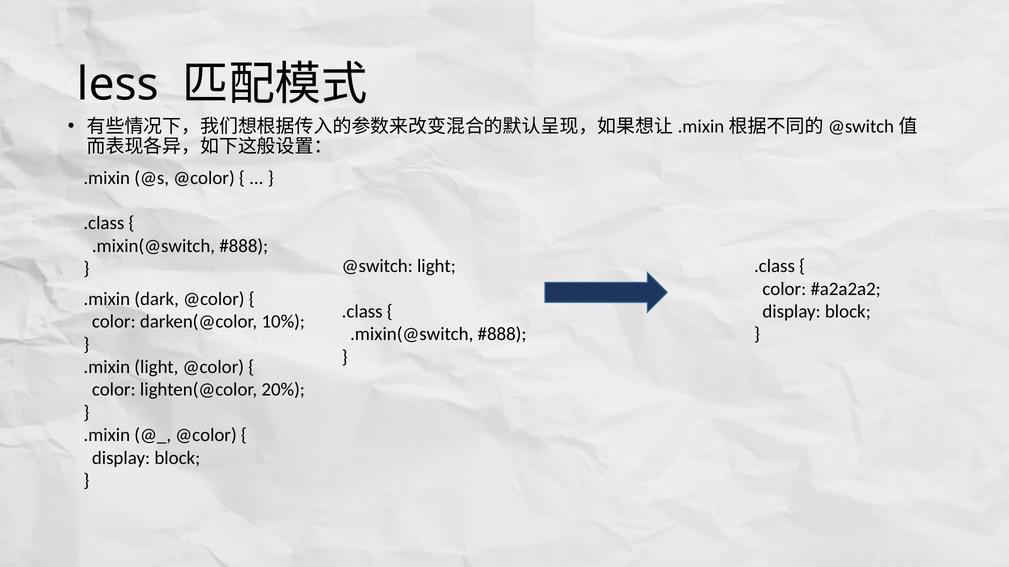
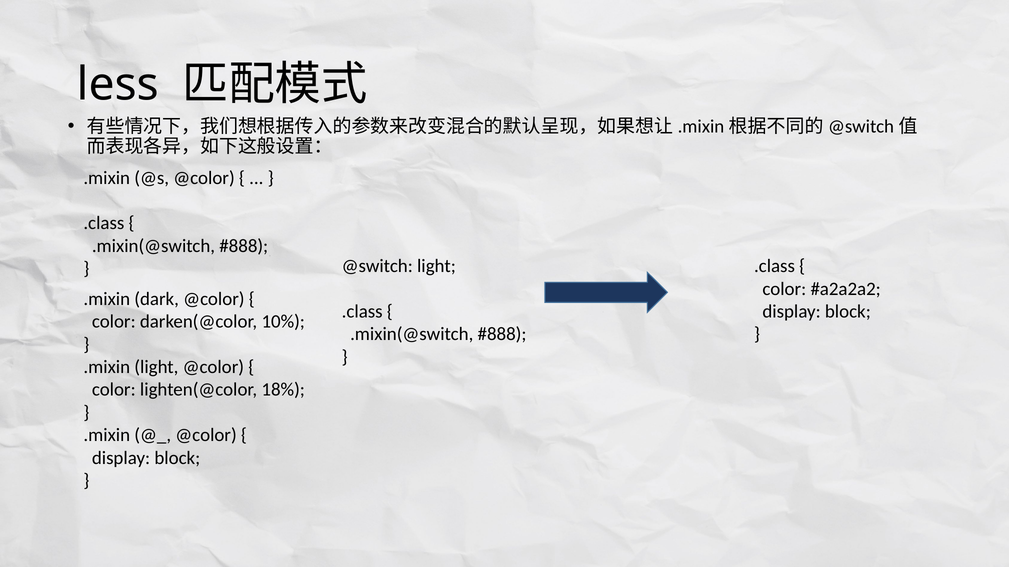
20%: 20% -> 18% (283, 390)
